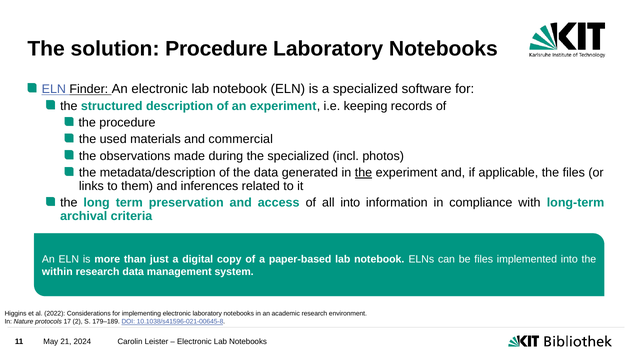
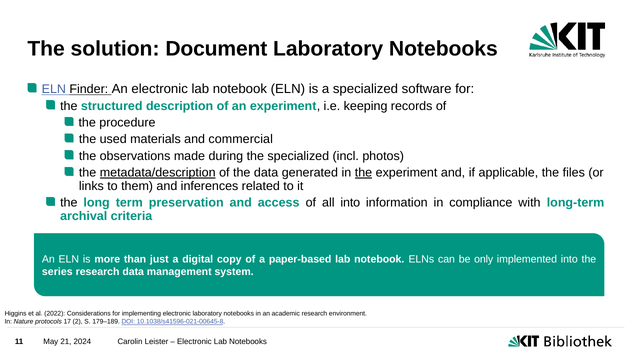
solution Procedure: Procedure -> Document (216, 49)
metadata/description underline: none -> present (158, 173)
be files: files -> only (484, 259)
within: within -> series (57, 272)
